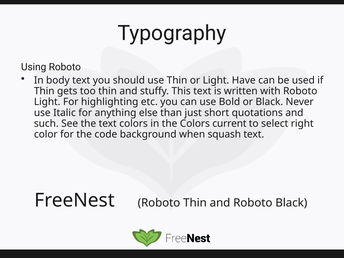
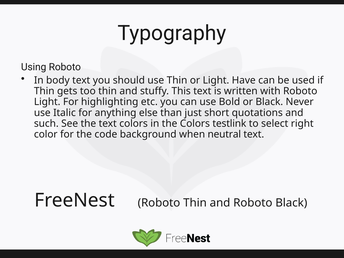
current: current -> testlink (229, 124)
squash: squash -> neutral (224, 134)
